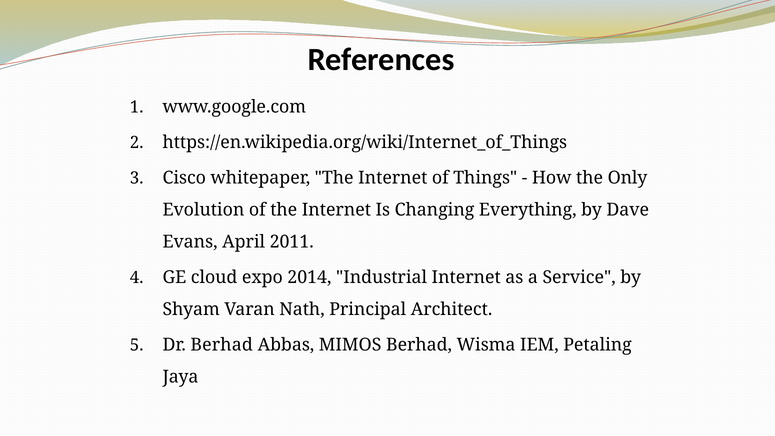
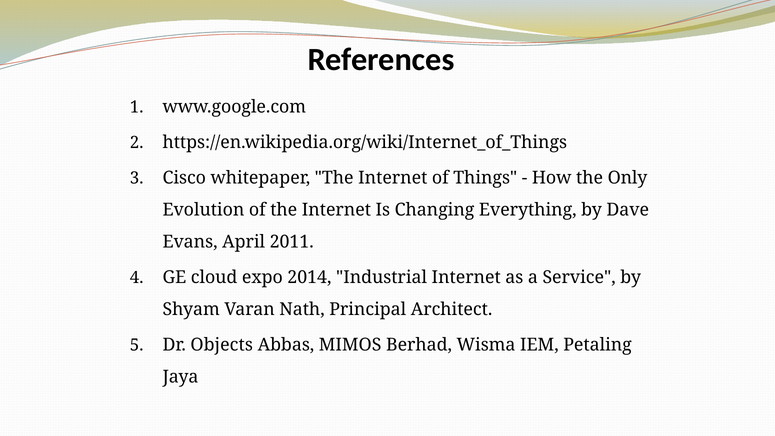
Dr Berhad: Berhad -> Objects (222, 345)
